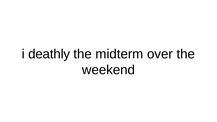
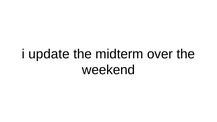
deathly: deathly -> update (49, 54)
